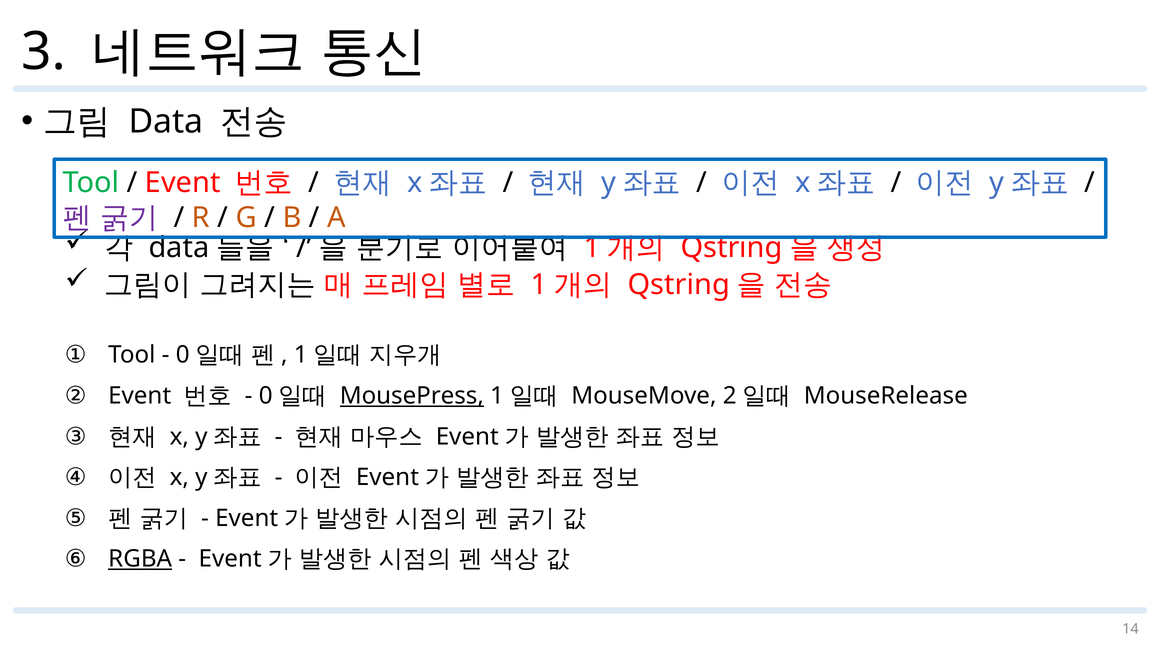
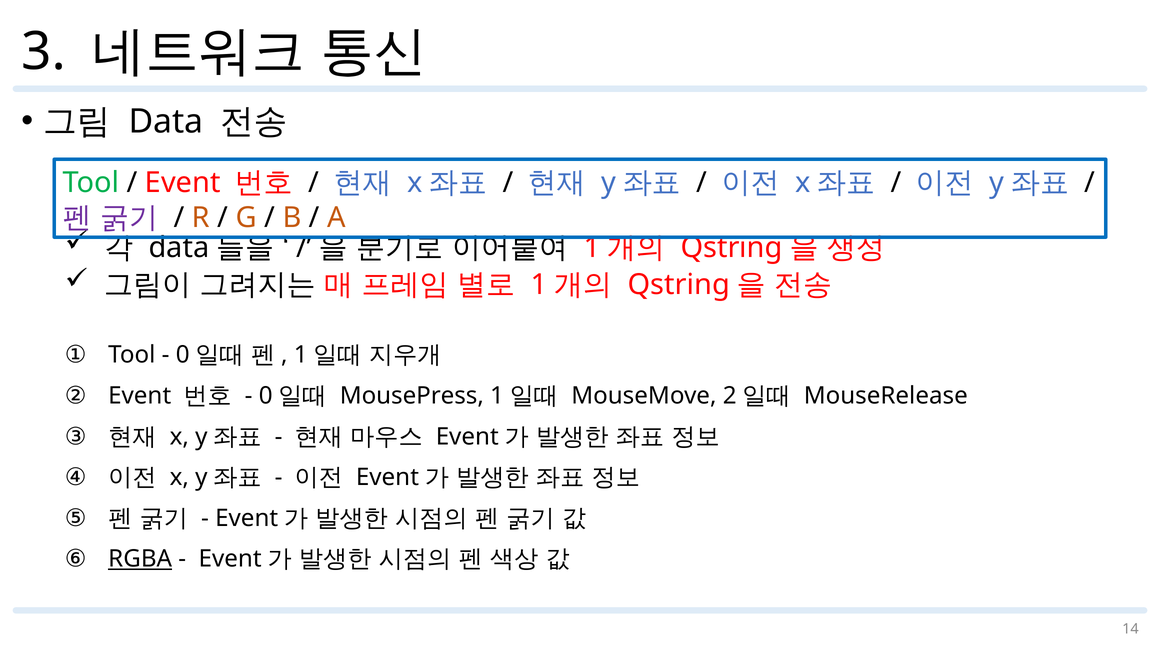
MousePress underline: present -> none (412, 396)
